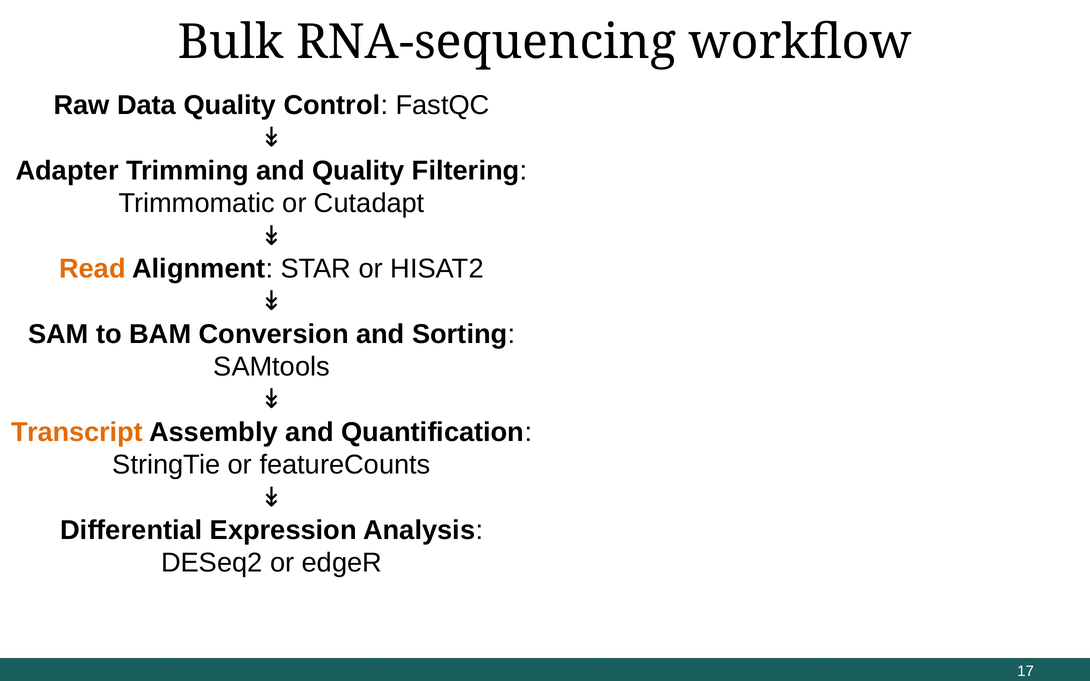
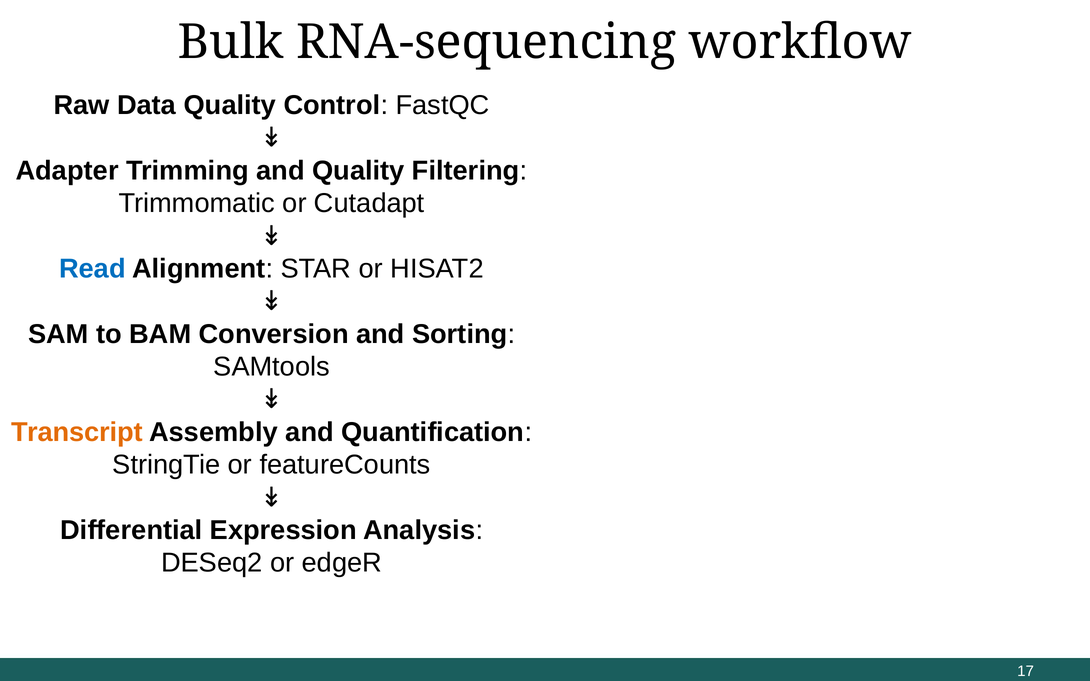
Read colour: orange -> blue (92, 269)
